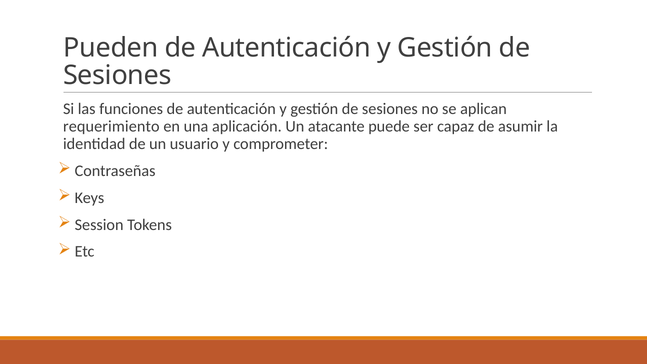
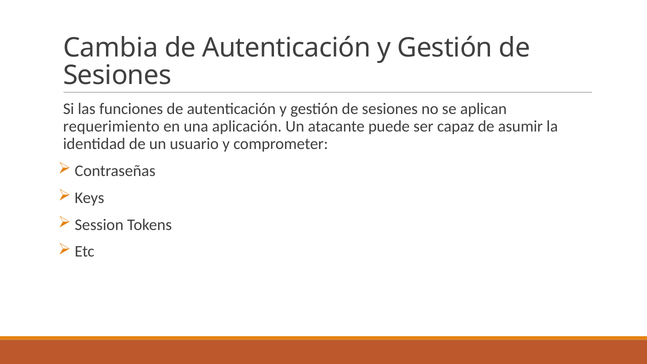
Pueden: Pueden -> Cambia (111, 48)
